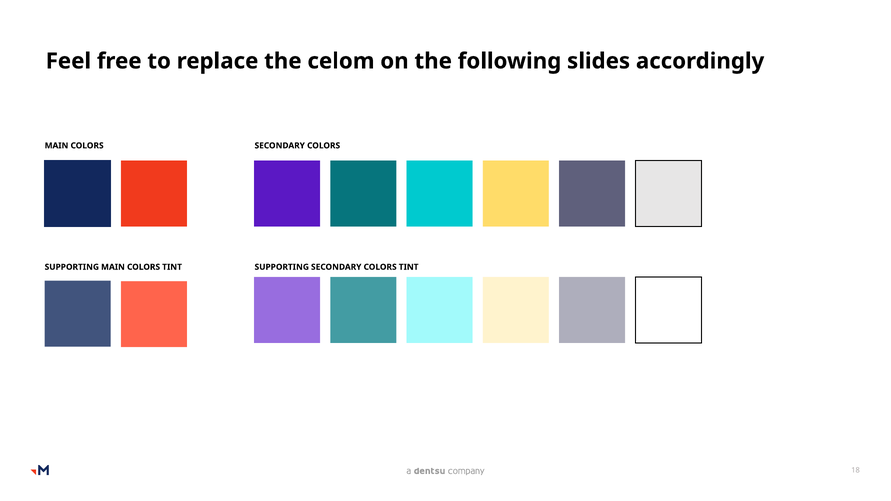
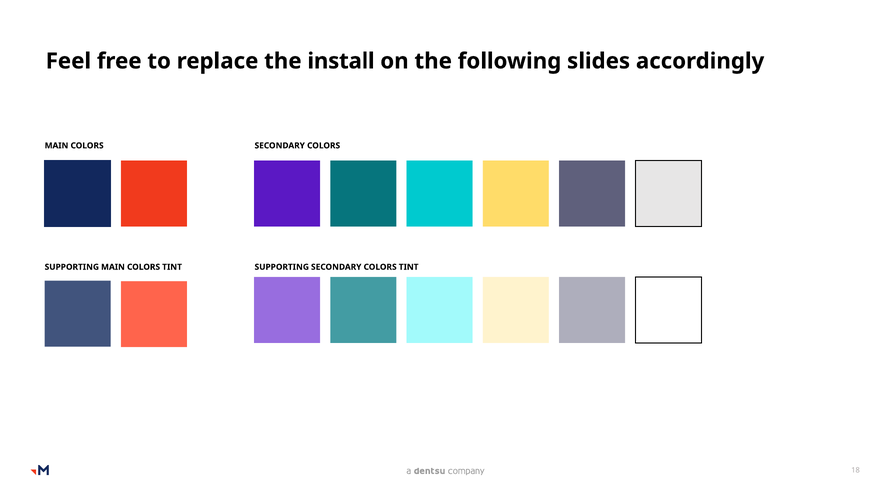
celom: celom -> install (341, 61)
